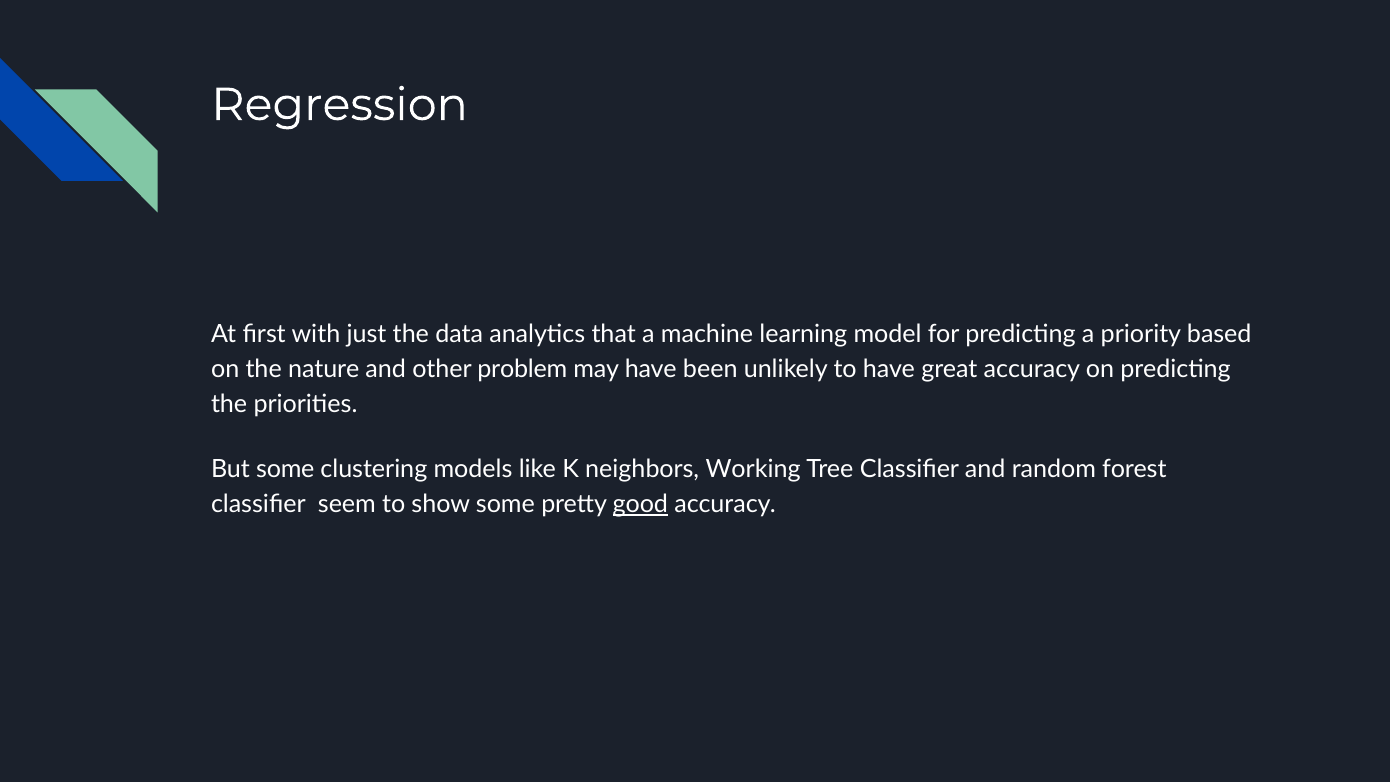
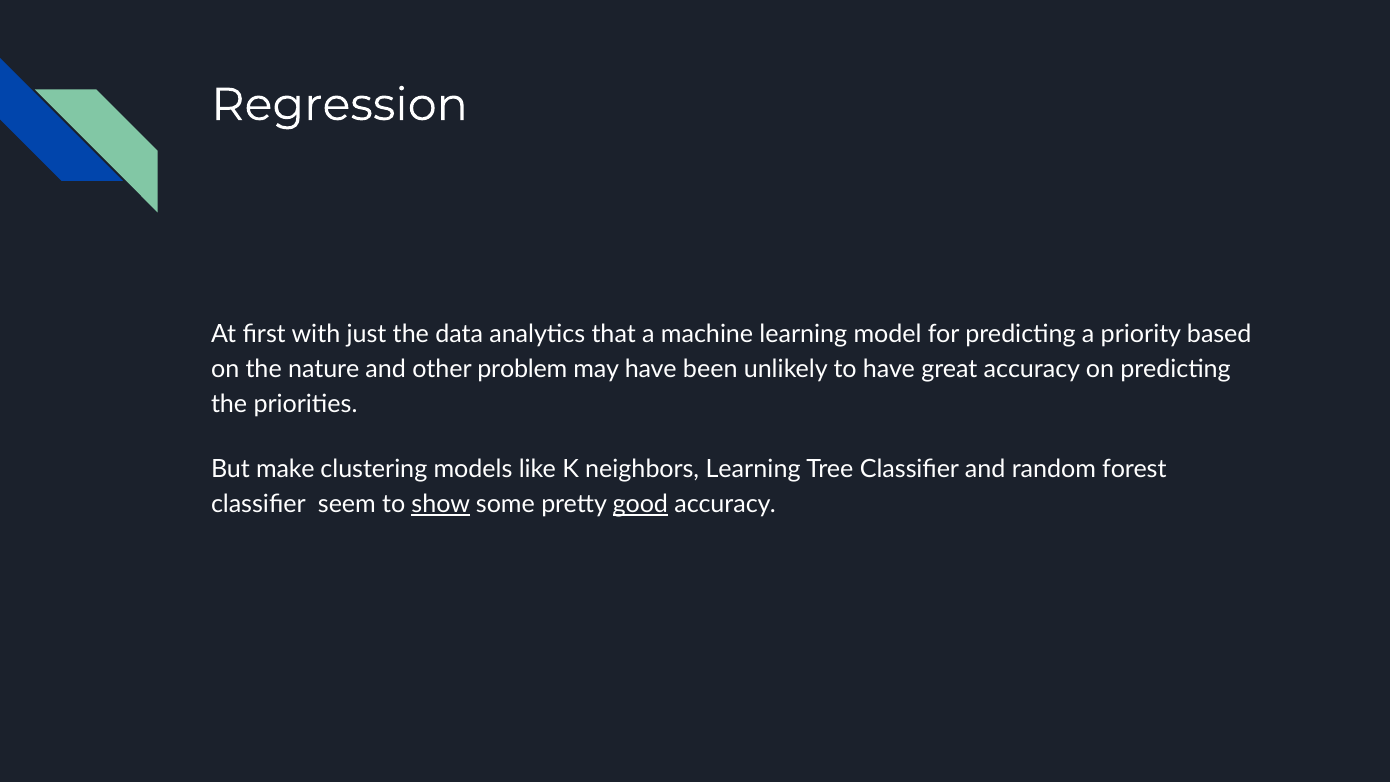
But some: some -> make (285, 469)
neighbors Working: Working -> Learning (753, 469)
show underline: none -> present (441, 504)
